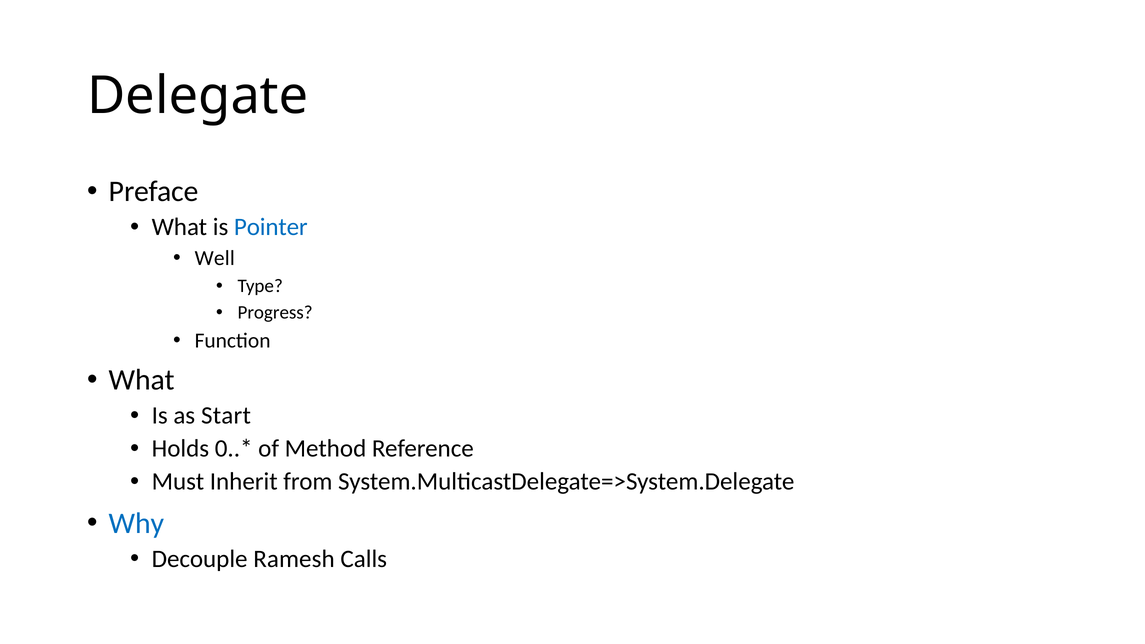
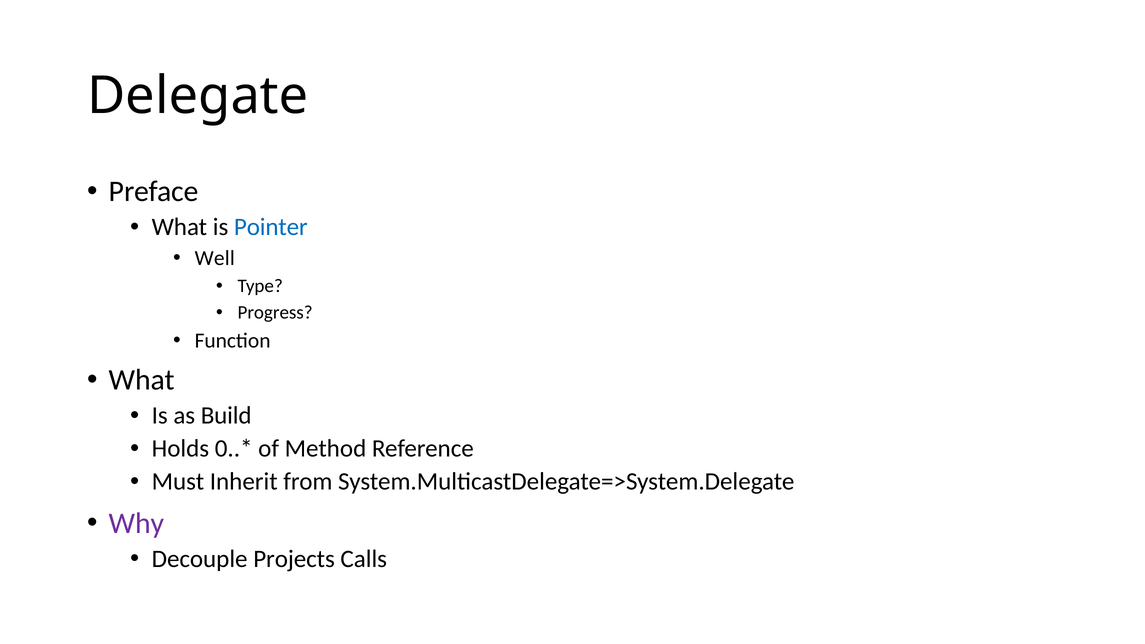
Start: Start -> Build (226, 416)
Why colour: blue -> purple (136, 523)
Ramesh: Ramesh -> Projects (294, 559)
